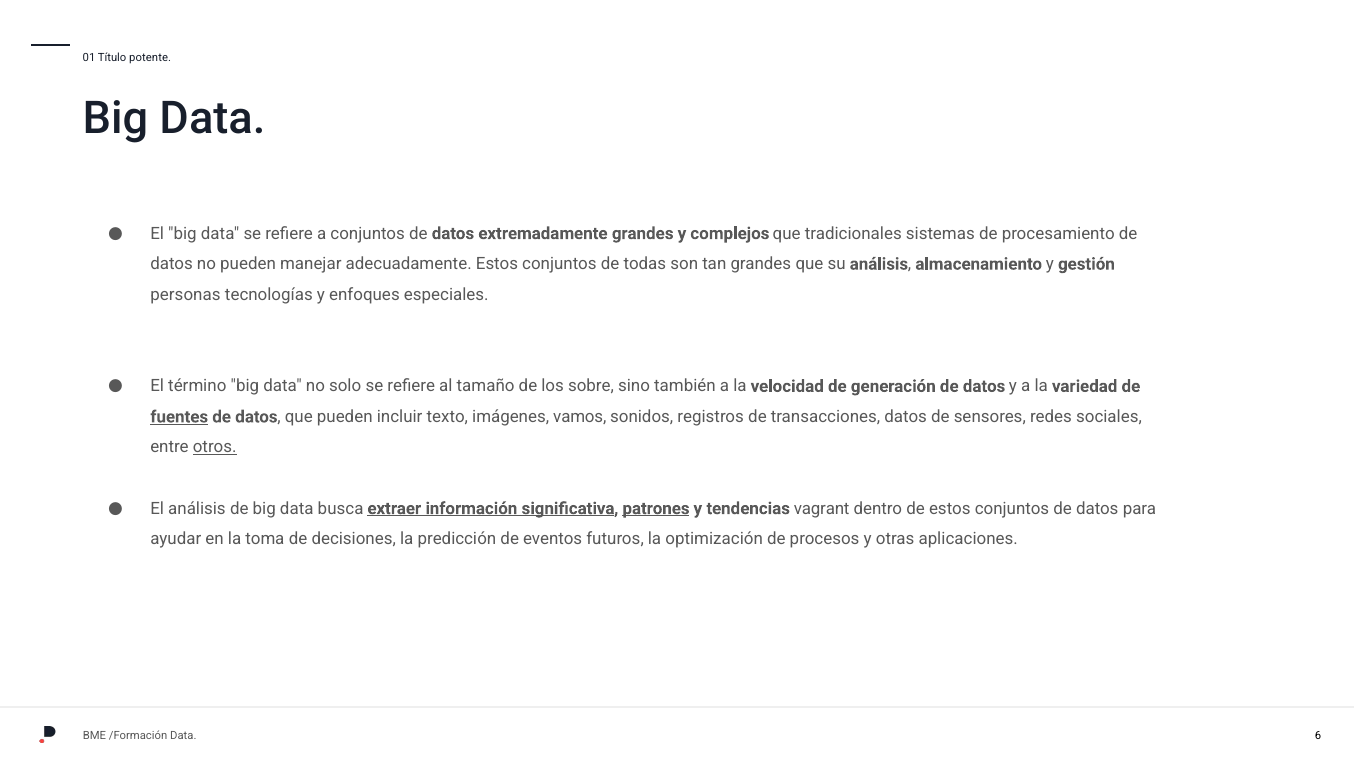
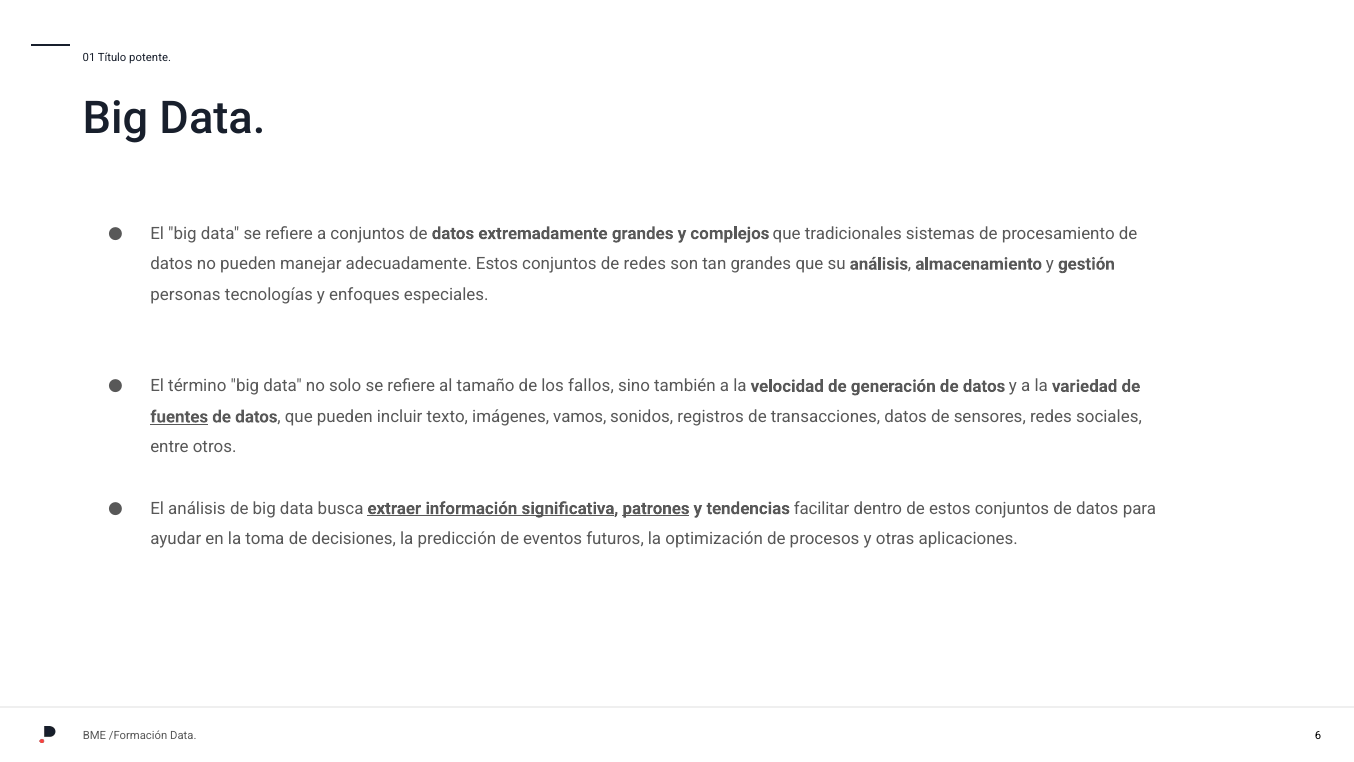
de todas: todas -> redes (645, 264)
sobre: sobre -> fallos (591, 386)
otros underline: present -> none (215, 447)
vagrant: vagrant -> facilitar (822, 508)
